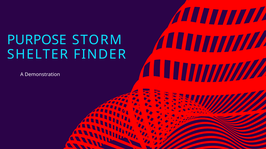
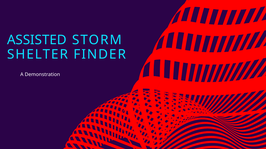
PURPOSE: PURPOSE -> ASSISTED (37, 40)
